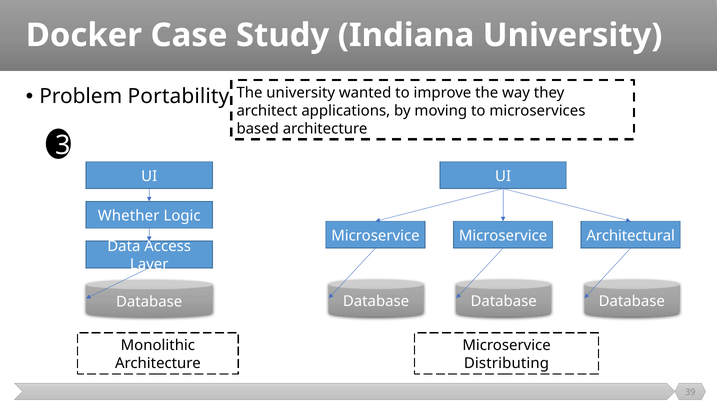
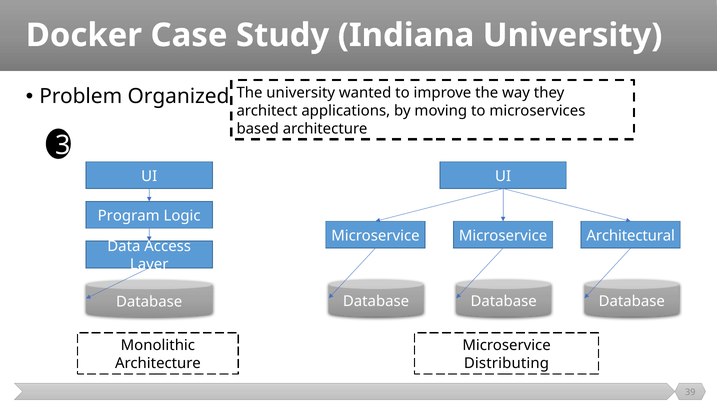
Portability: Portability -> Organized (179, 97)
Whether: Whether -> Program (129, 216)
